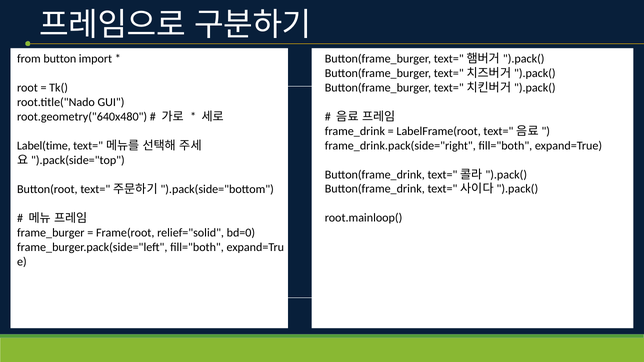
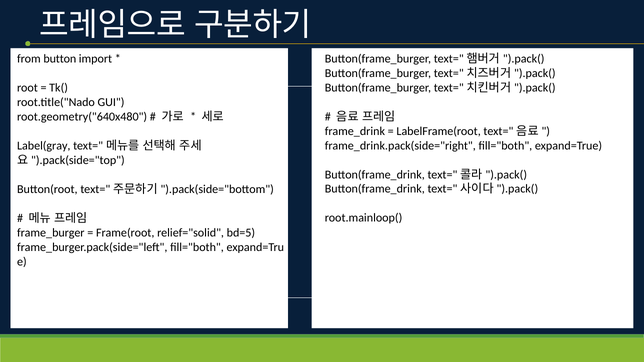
Label(time: Label(time -> Label(gray (44, 146)
bd=0: bd=0 -> bd=5 (241, 233)
